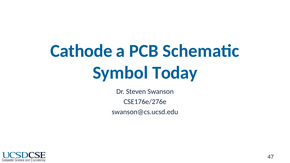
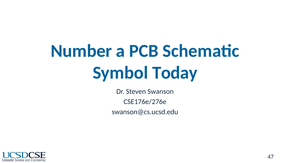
Cathode: Cathode -> Number (81, 51)
